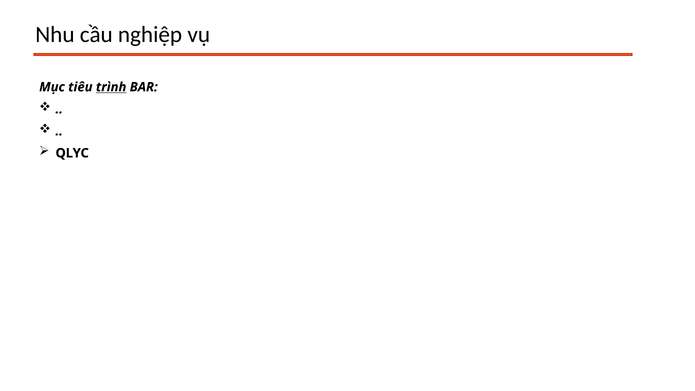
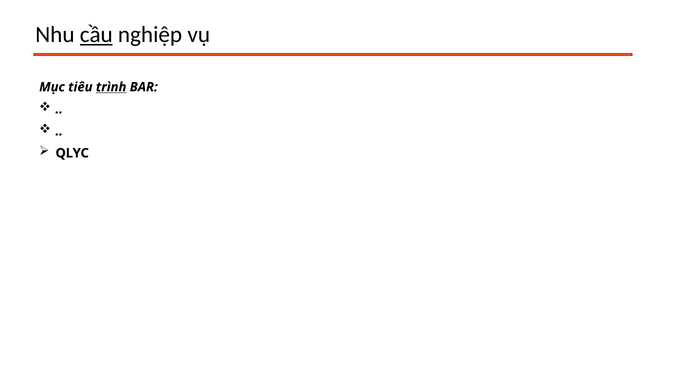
cầu underline: none -> present (96, 35)
